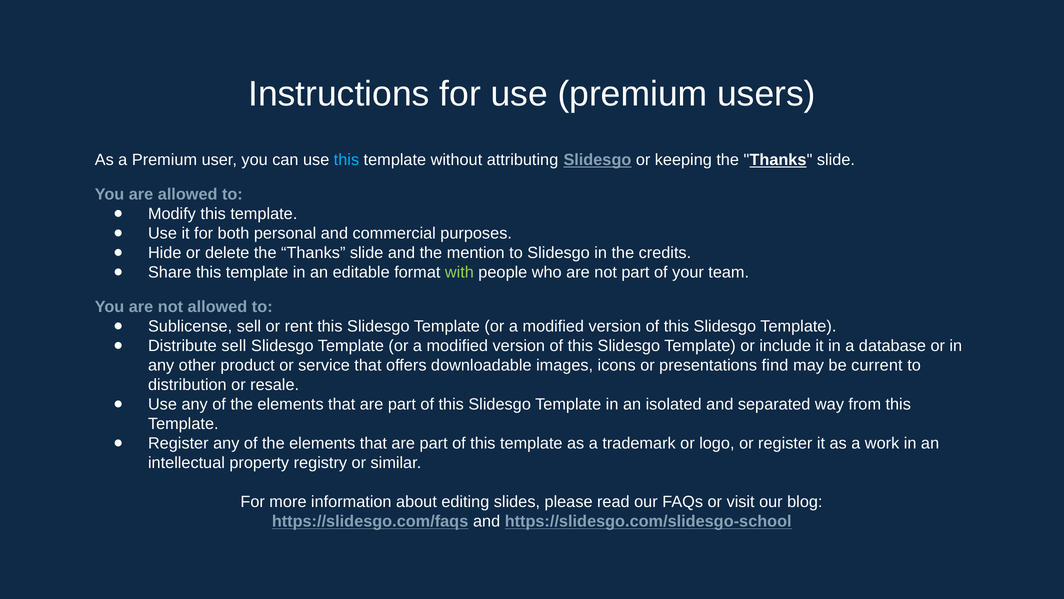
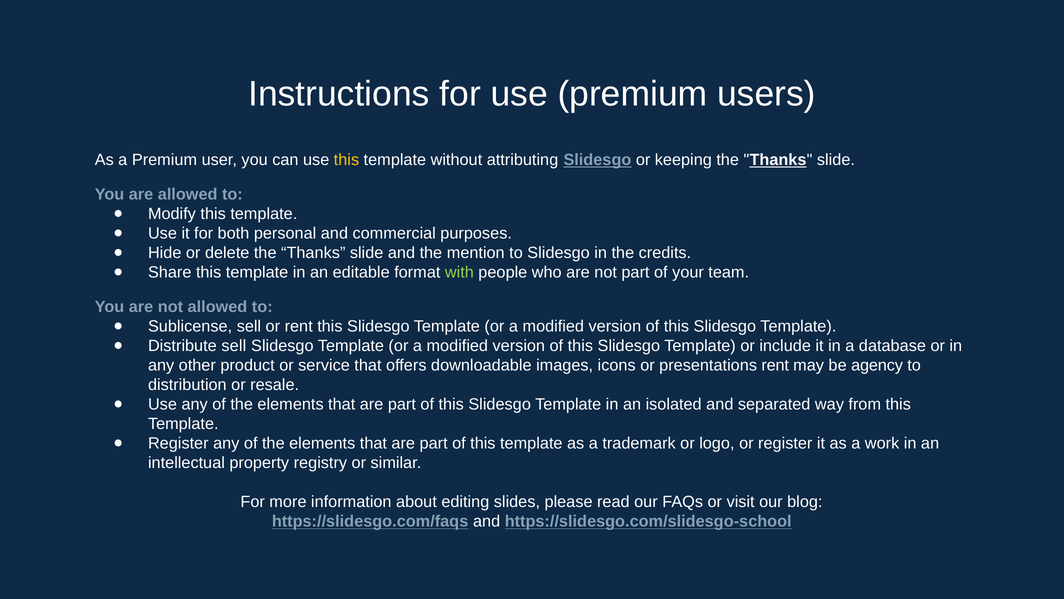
this colour: light blue -> yellow (346, 160)
presentations find: find -> rent (775, 365)
current: current -> agency (877, 365)
